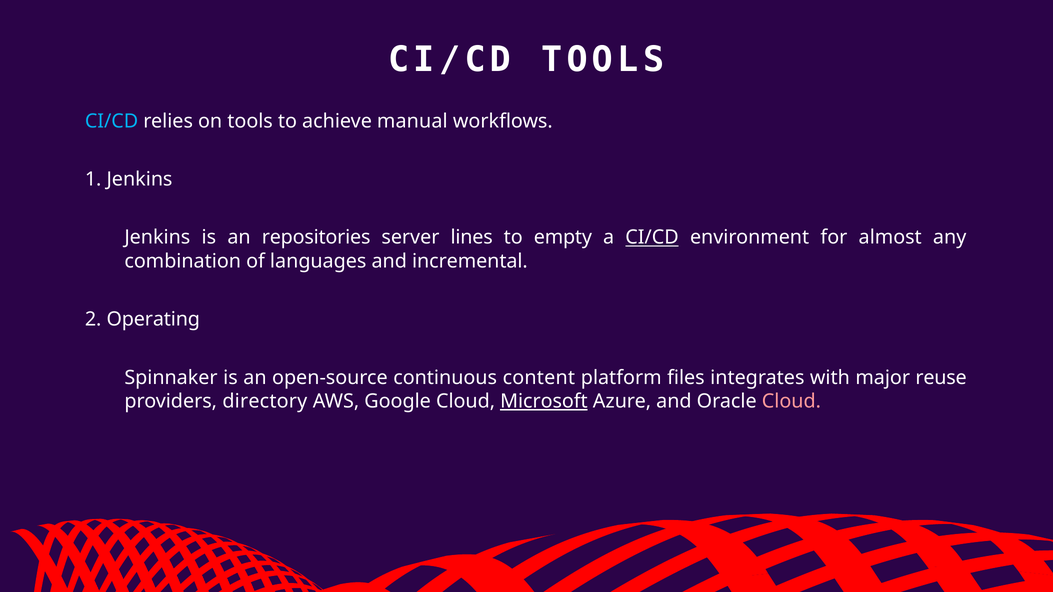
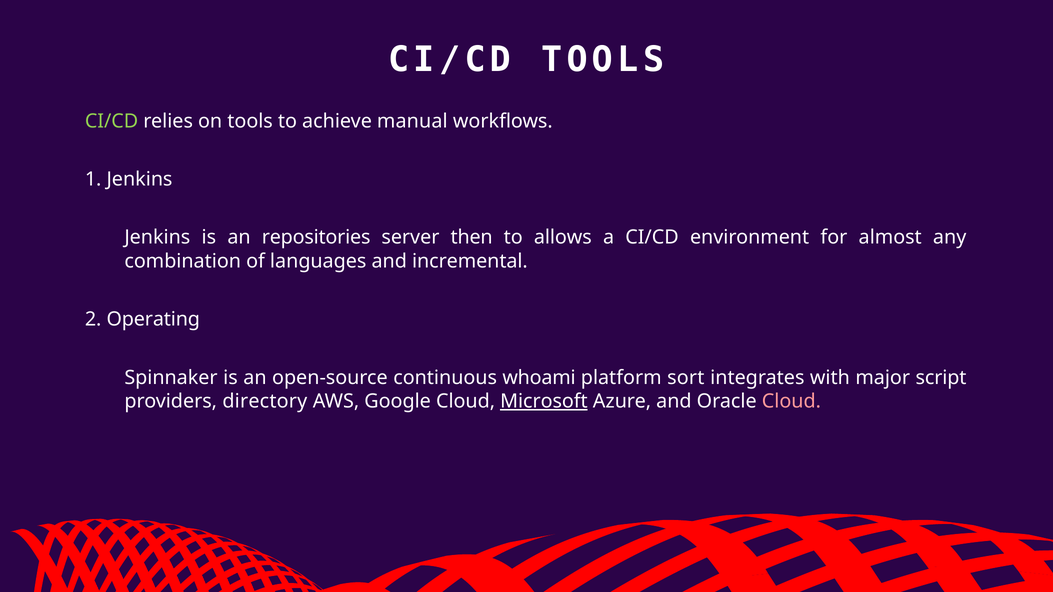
CI/CD colour: light blue -> light green (112, 121)
lines: lines -> then (472, 238)
empty: empty -> allows (563, 238)
CI/CD underline: present -> none (652, 238)
content: content -> whoami (539, 378)
files: files -> sort (686, 378)
reuse: reuse -> script (941, 378)
